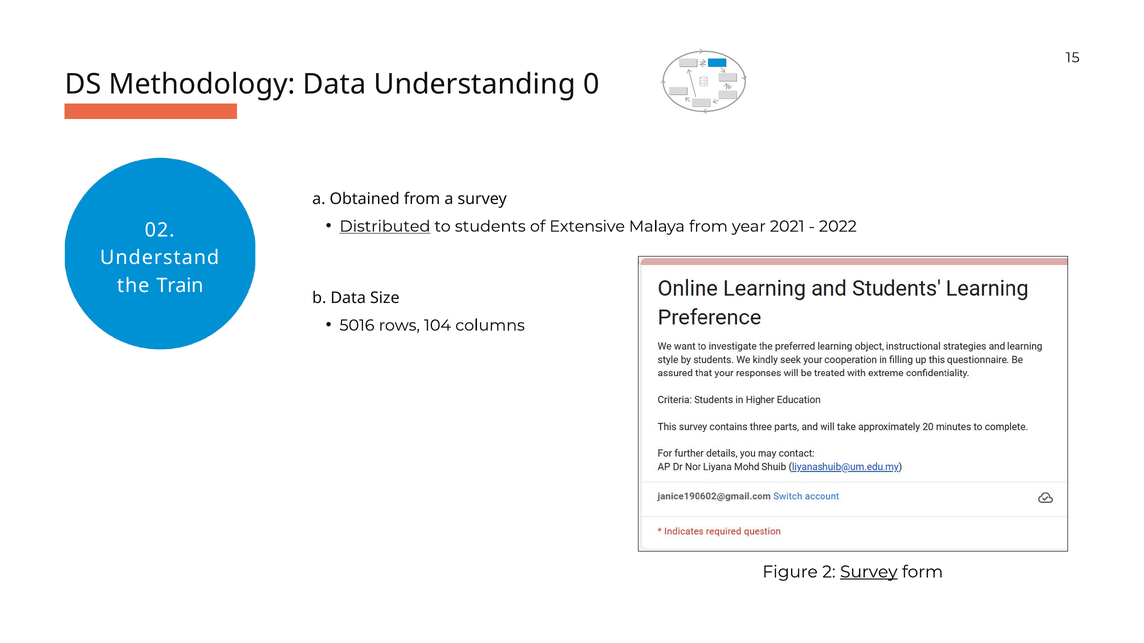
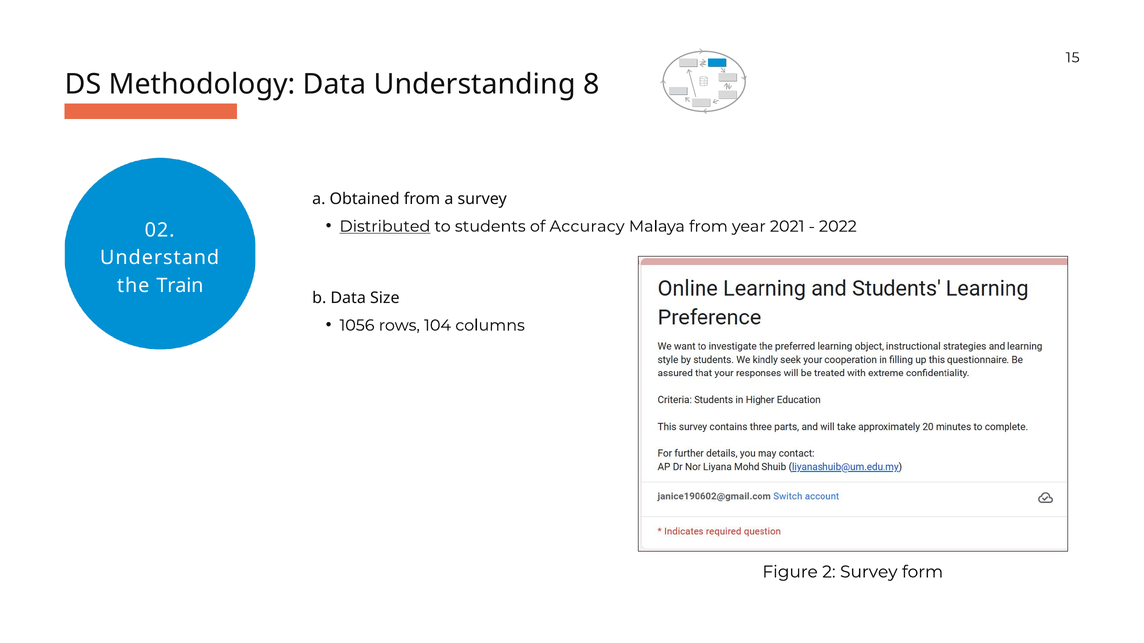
0: 0 -> 8 (591, 84)
Extensive: Extensive -> Accuracy (587, 227)
5016: 5016 -> 1056 (357, 326)
Survey underline: present -> none (869, 572)
